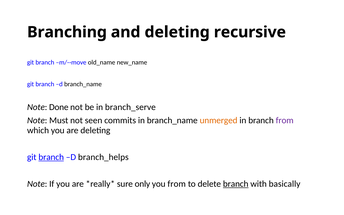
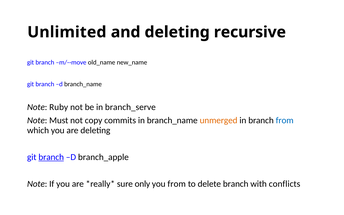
Branching: Branching -> Unlimited (67, 32)
Done: Done -> Ruby (59, 107)
seen: seen -> copy (94, 120)
from colour: purple -> blue (285, 120)
branch_helps: branch_helps -> branch_apple (103, 157)
branch underline: present -> none (236, 184)
basically: basically -> conflicts (285, 184)
